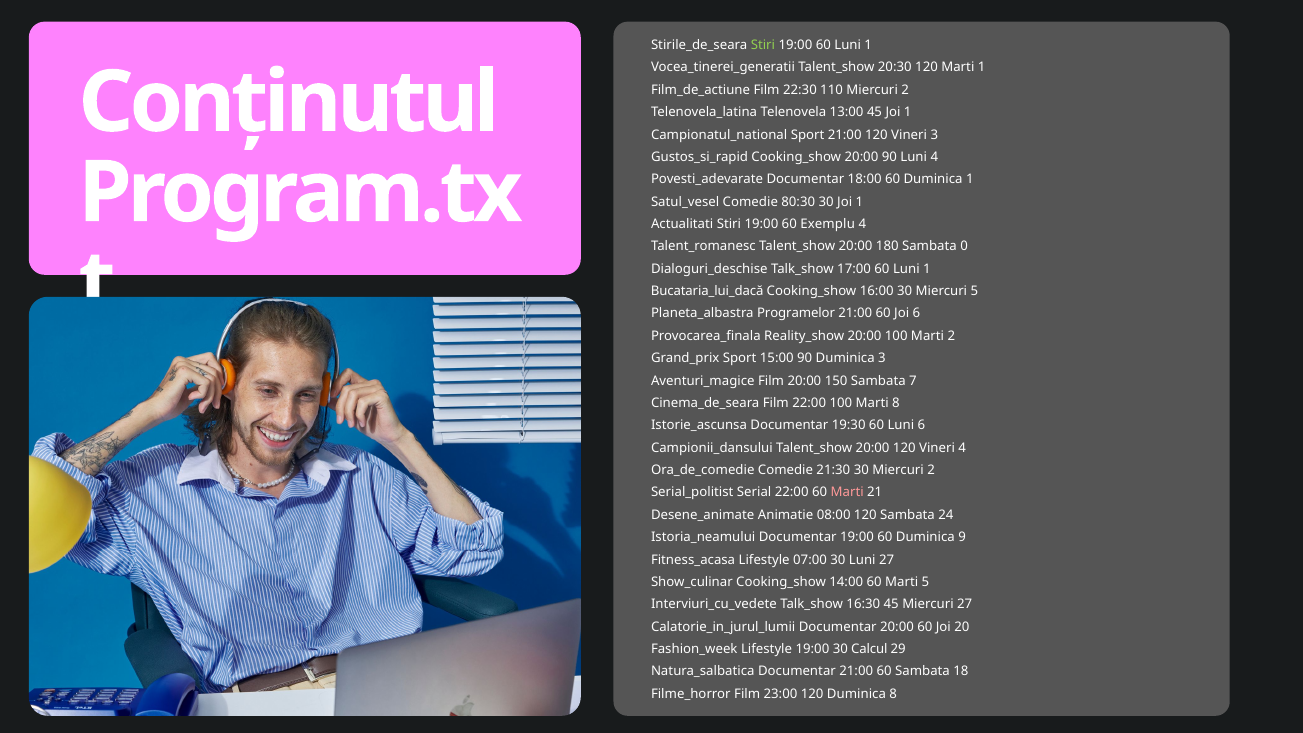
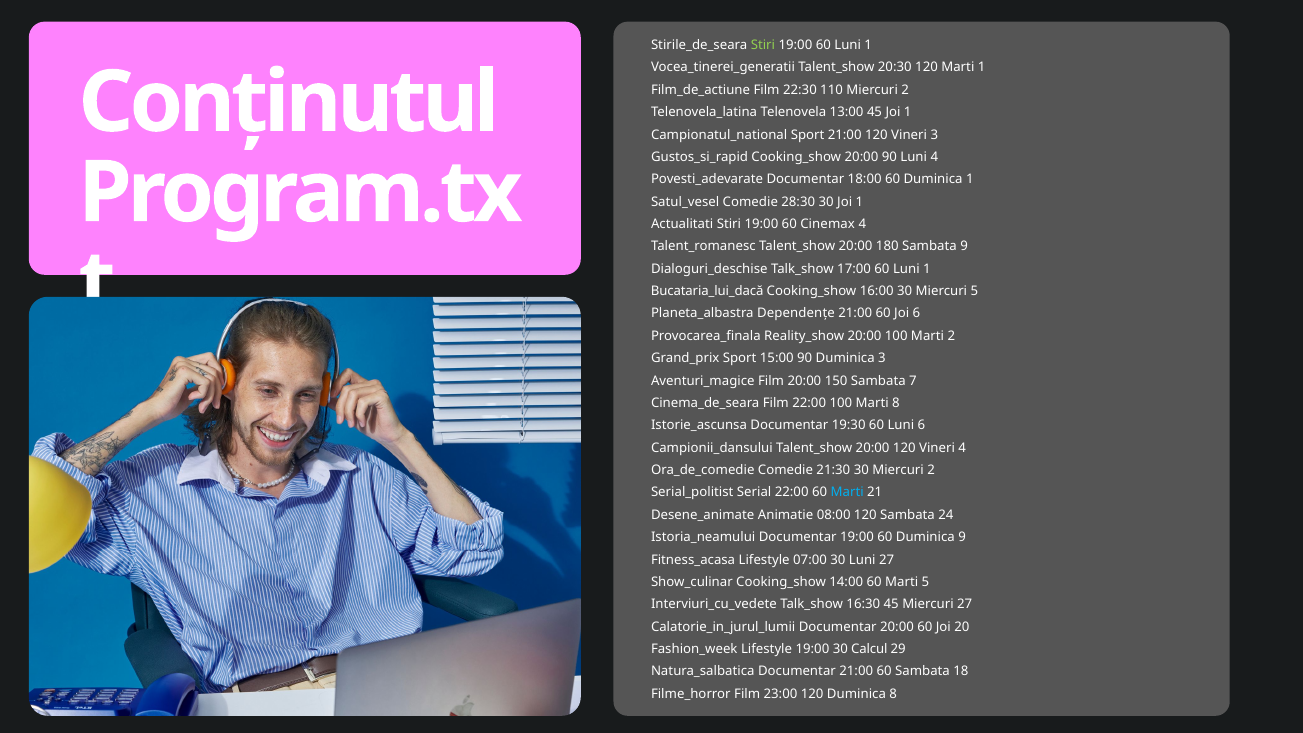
80:30: 80:30 -> 28:30 (798, 202)
Exemplu: Exemplu -> Cinemax (828, 224)
Sambata 0: 0 -> 9 (964, 246)
Programelor: Programelor -> Dependențe (796, 314)
Marti colour: pink -> light blue (847, 493)
